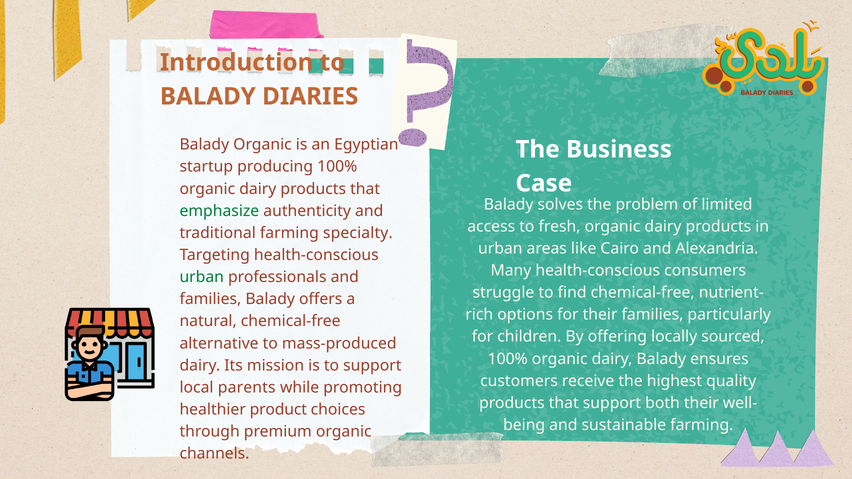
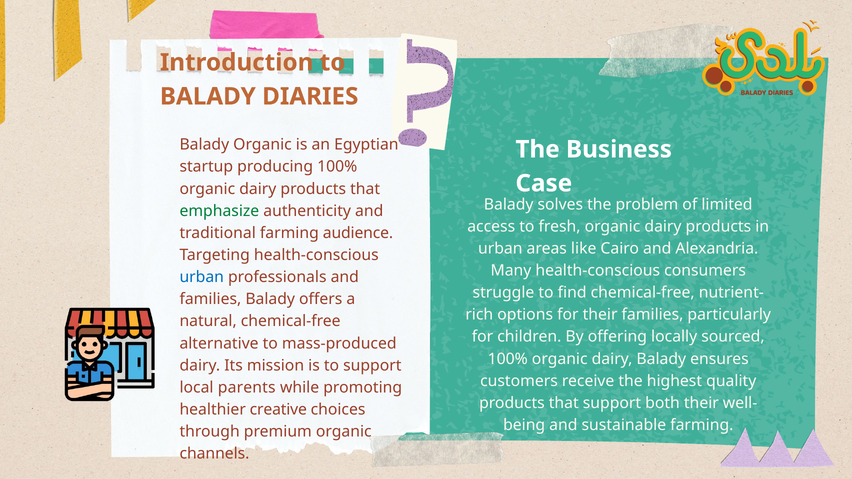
specialty: specialty -> audience (358, 233)
urban colour: green -> blue (202, 277)
product: product -> creative (278, 410)
